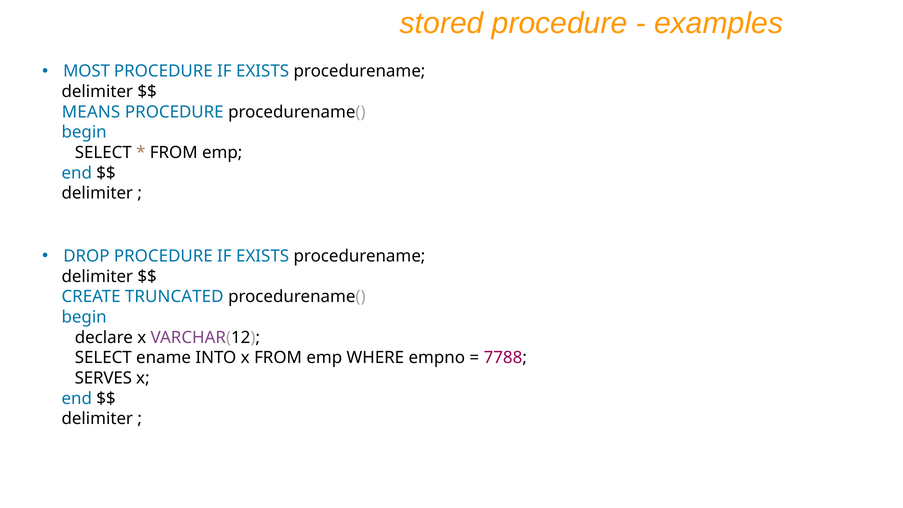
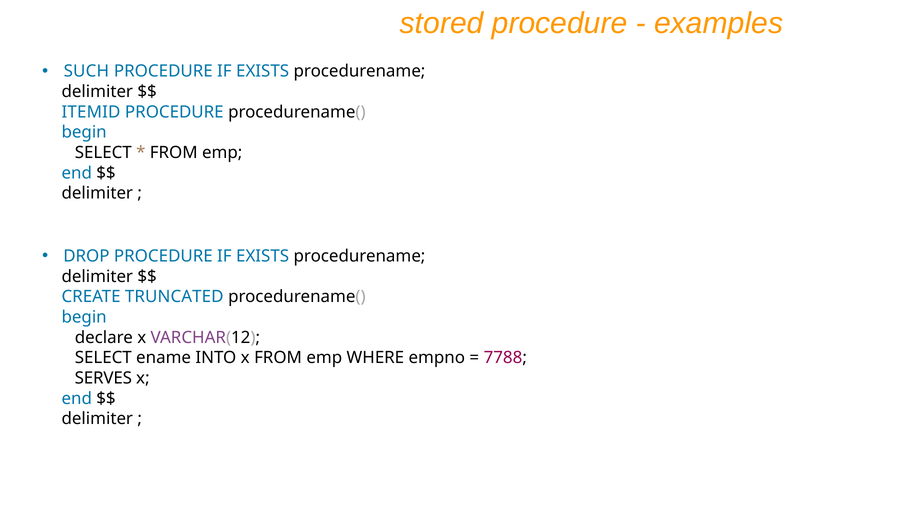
MOST: MOST -> SUCH (86, 71)
MEANS: MEANS -> ITEMID (91, 112)
